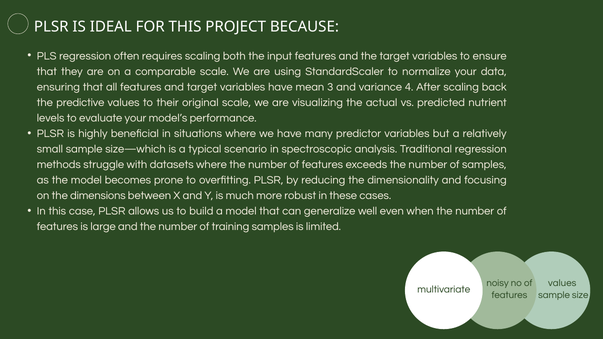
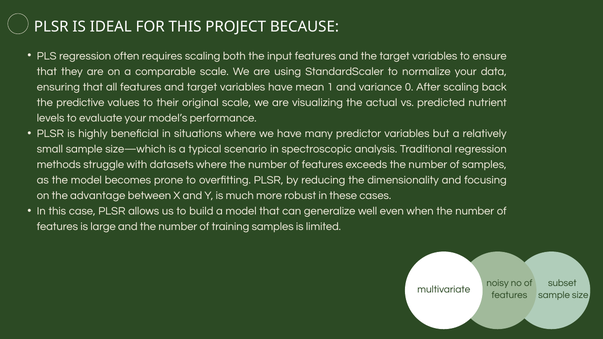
3: 3 -> 1 (330, 87)
4: 4 -> 0 (409, 87)
dimensions: dimensions -> advantage (98, 196)
values: values -> subset (562, 283)
